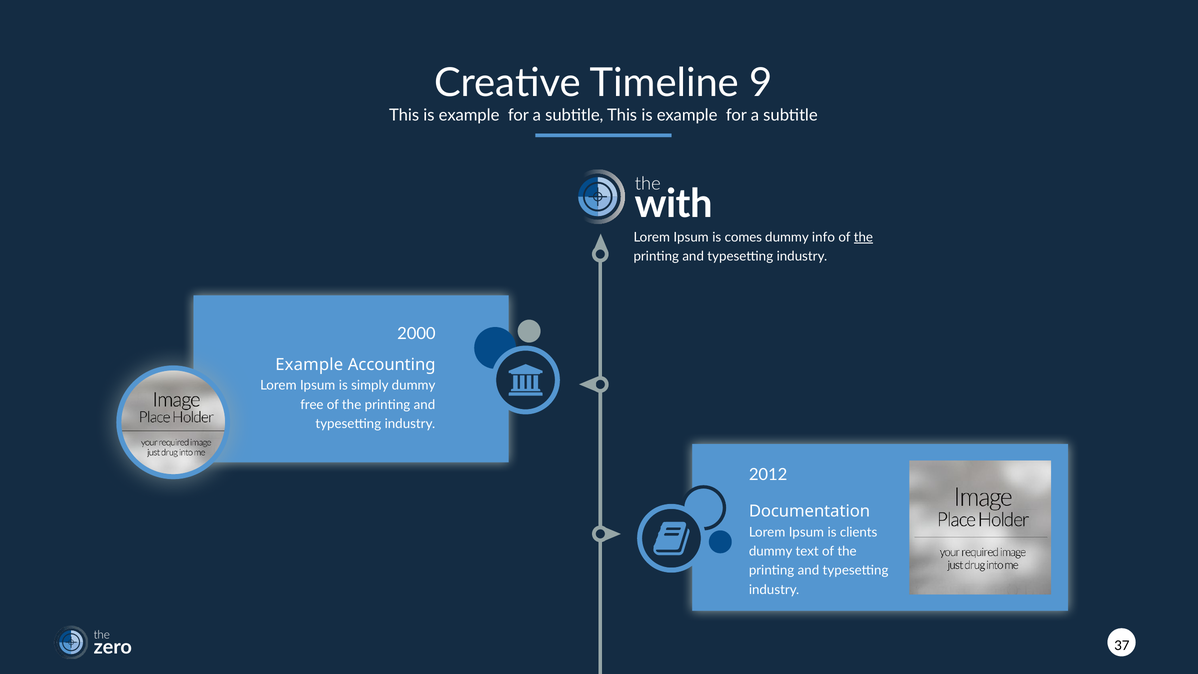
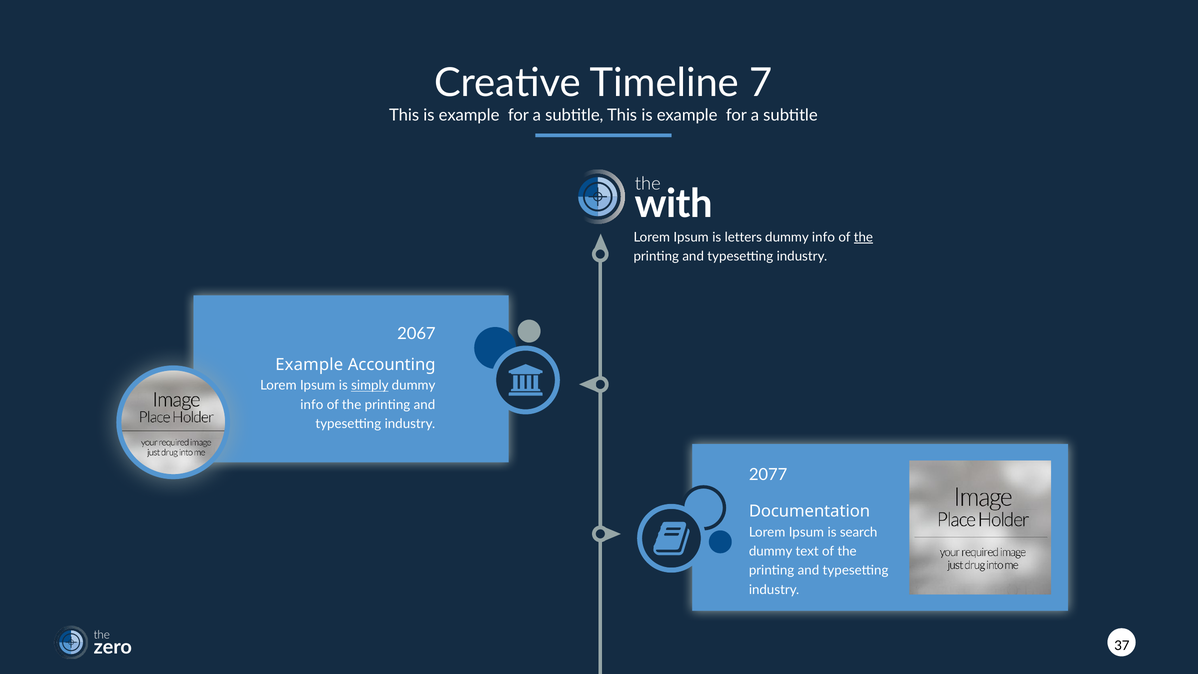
9: 9 -> 7 (761, 83)
comes: comes -> letters (743, 237)
2000: 2000 -> 2067 (416, 334)
simply underline: none -> present (370, 385)
free: free -> info (312, 405)
2012: 2012 -> 2077 (768, 475)
clients: clients -> search (859, 532)
